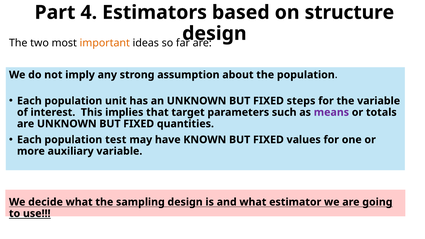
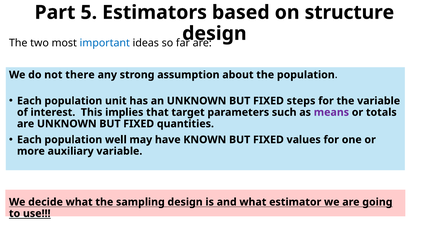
4: 4 -> 5 (89, 12)
important colour: orange -> blue (105, 43)
imply: imply -> there (80, 75)
test: test -> well (116, 140)
